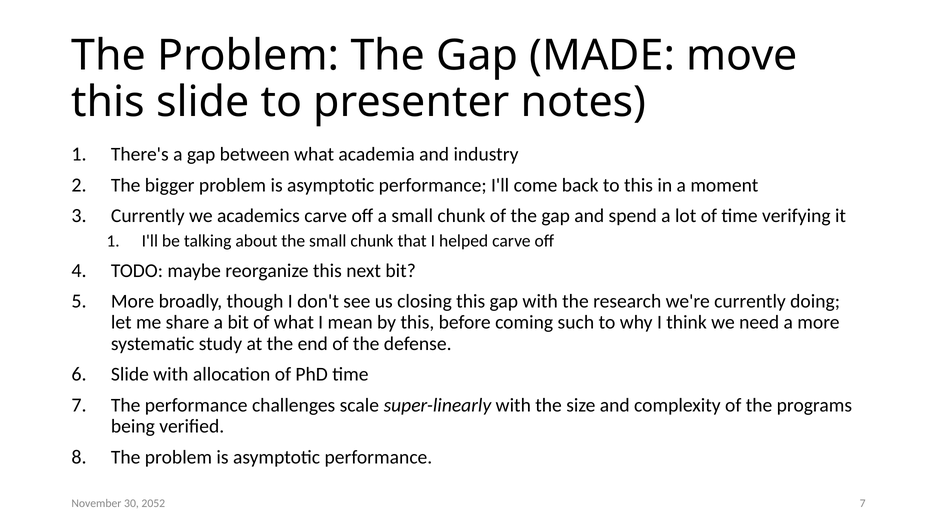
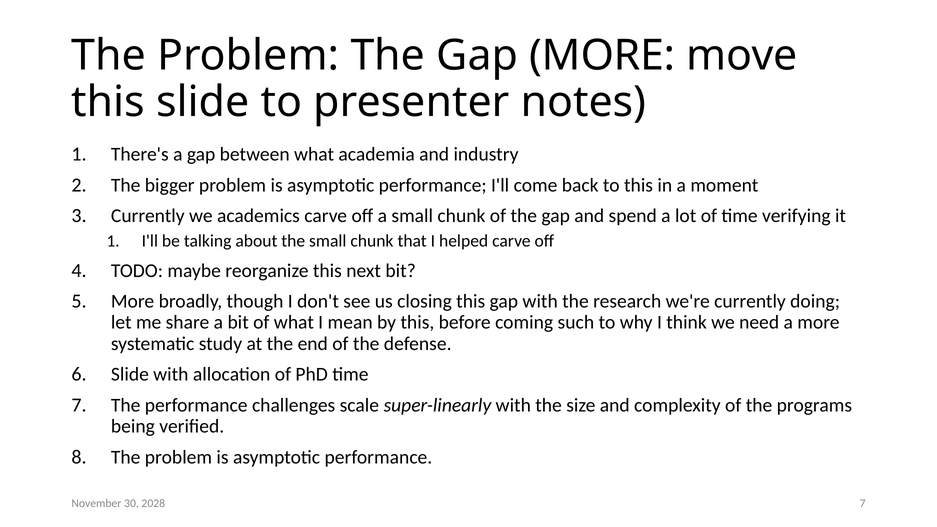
Gap MADE: MADE -> MORE (602, 56)
2052: 2052 -> 2028 (153, 503)
